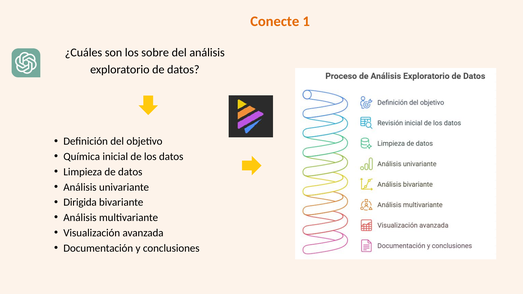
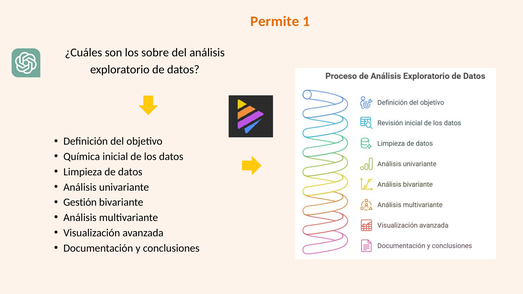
Conecte: Conecte -> Permite (275, 21)
Dirigida: Dirigida -> Gestión (80, 202)
